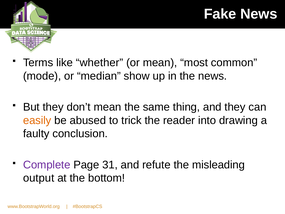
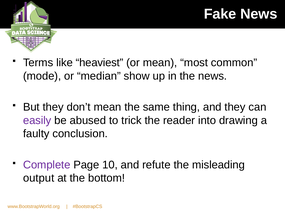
whether: whether -> heaviest (100, 63)
easily colour: orange -> purple (37, 120)
31: 31 -> 10 (110, 165)
